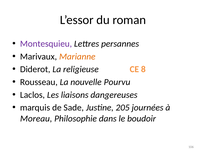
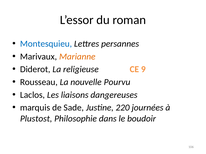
Montesquieu colour: purple -> blue (46, 44)
8: 8 -> 9 (143, 70)
205: 205 -> 220 (123, 108)
Moreau: Moreau -> Plustost (36, 119)
